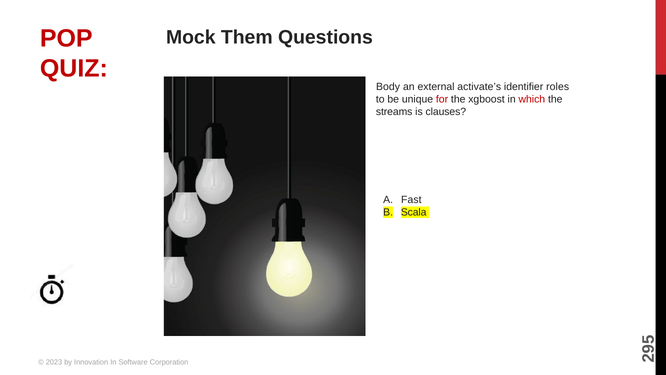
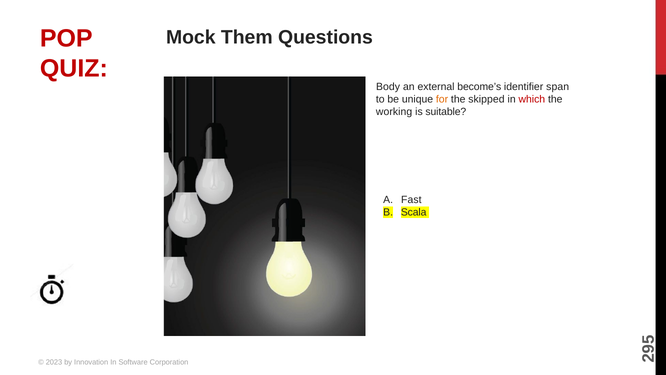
activate’s: activate’s -> become’s (479, 87)
roles: roles -> span (558, 87)
for colour: red -> orange (442, 99)
xgboost: xgboost -> skipped (486, 99)
streams: streams -> working (394, 112)
clauses: clauses -> suitable (446, 112)
